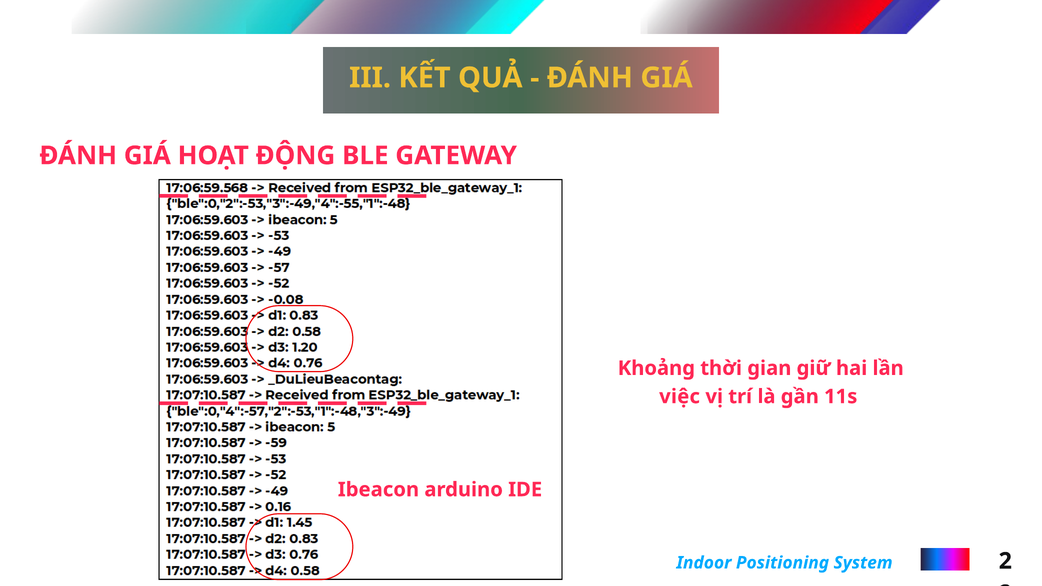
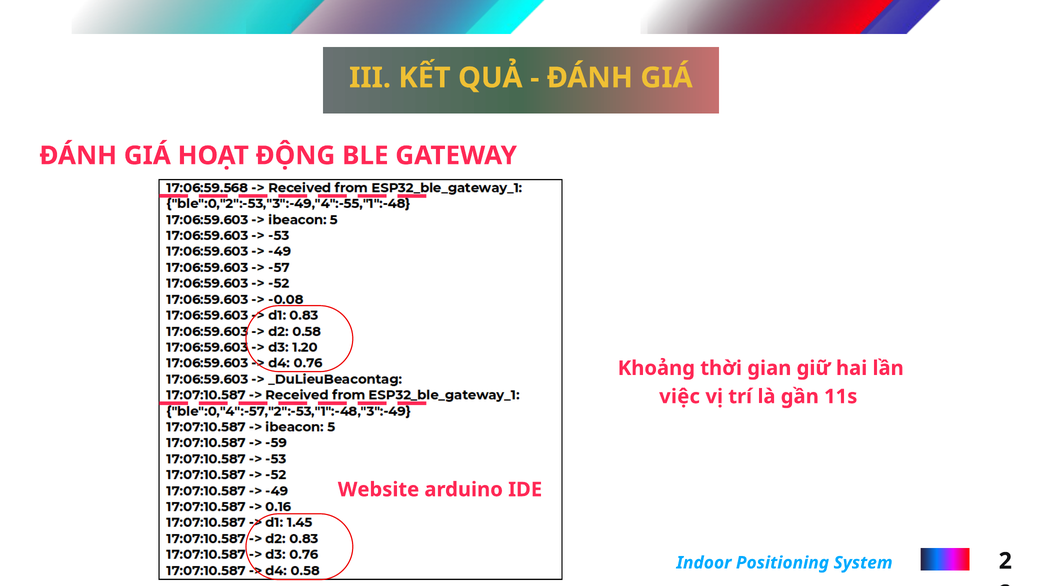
Ibeacon: Ibeacon -> Website (379, 490)
